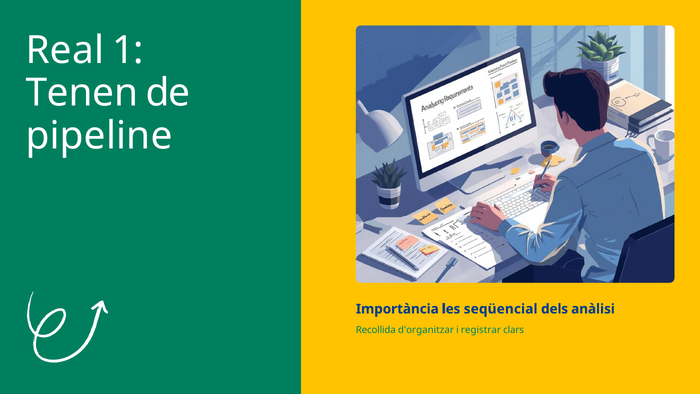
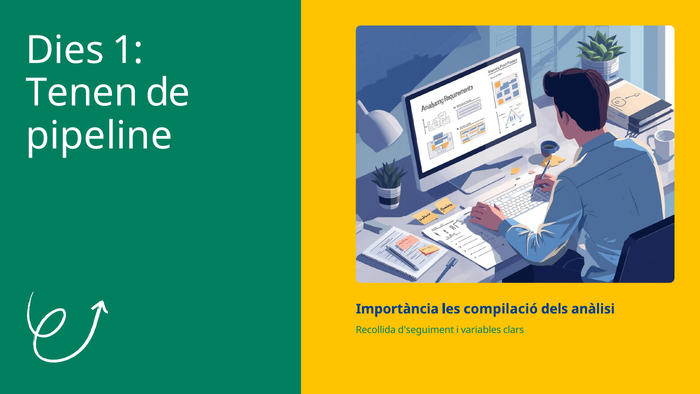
Real: Real -> Dies (65, 50)
seqüencial: seqüencial -> compilació (501, 309)
d'organitzar: d'organitzar -> d'seguiment (426, 330)
registrar: registrar -> variables (481, 330)
